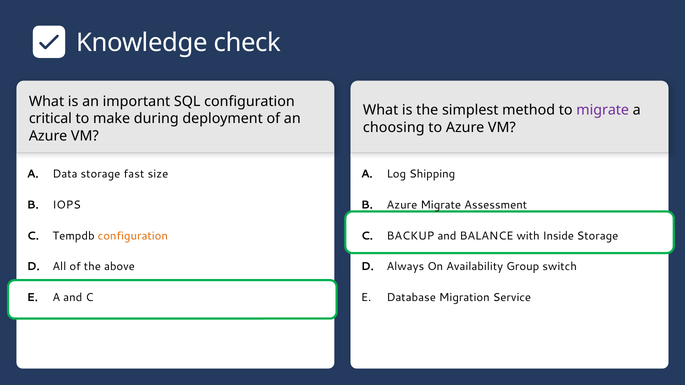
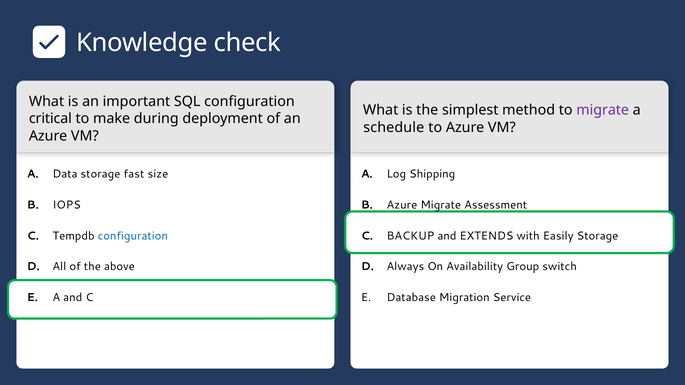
choosing: choosing -> schedule (394, 127)
configuration colour: orange -> blue (133, 236)
BALANCE: BALANCE -> EXTENDS (487, 236)
Inside: Inside -> Easily (558, 236)
